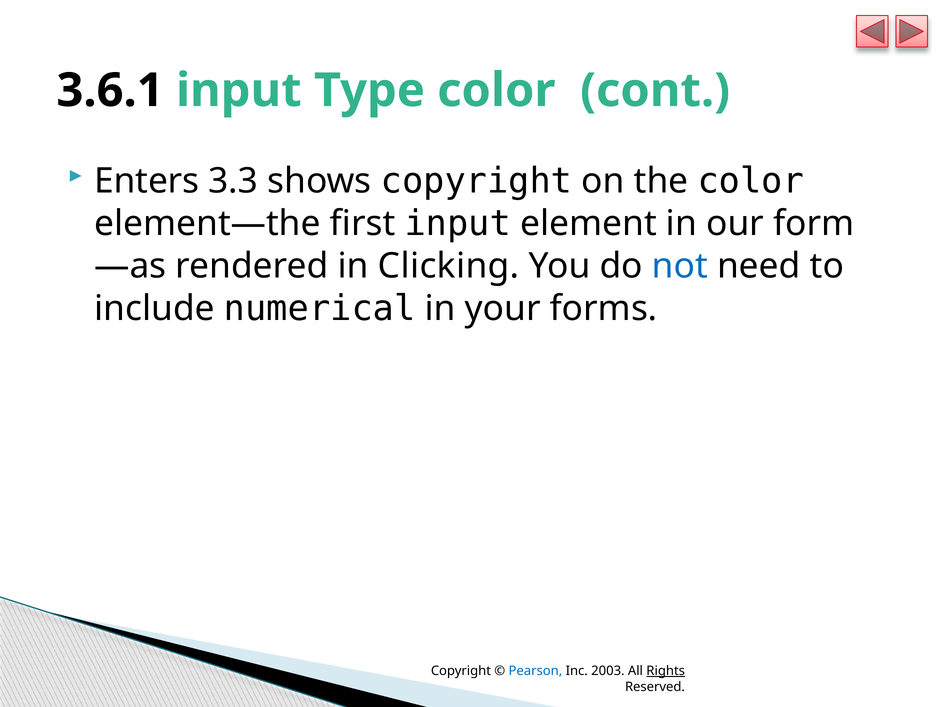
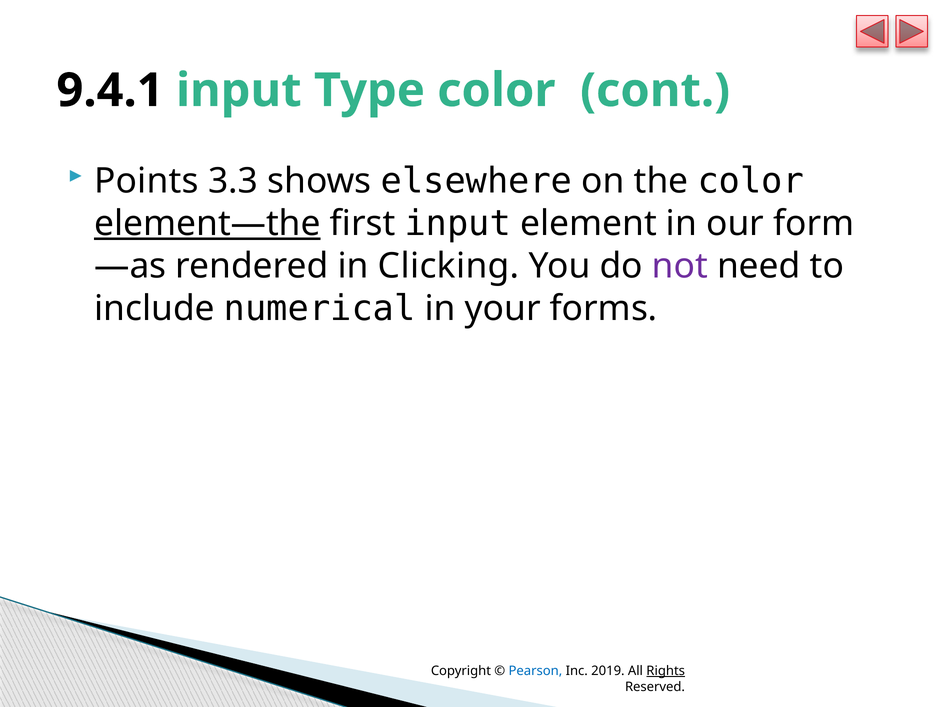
3.6.1: 3.6.1 -> 9.4.1 (110, 91)
Enters: Enters -> Points (147, 181)
shows copyright: copyright -> elsewhere (476, 181)
element—the underline: none -> present (207, 224)
not colour: blue -> purple (680, 266)
2003: 2003 -> 2019 (608, 671)
